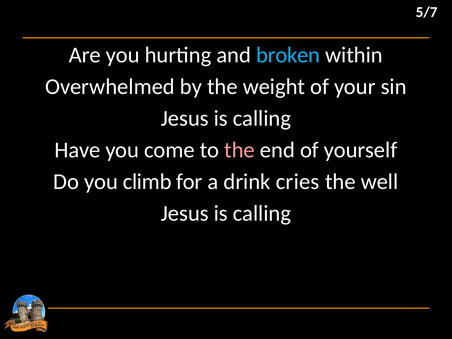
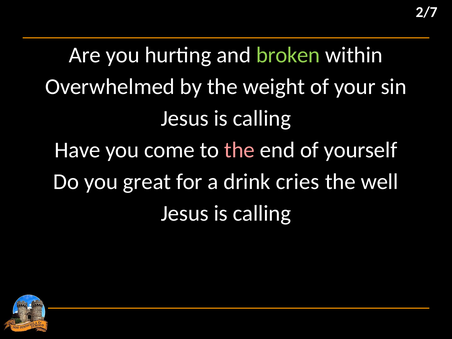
5/7: 5/7 -> 2/7 (427, 12)
broken colour: light blue -> light green (288, 55)
climb: climb -> great (147, 182)
